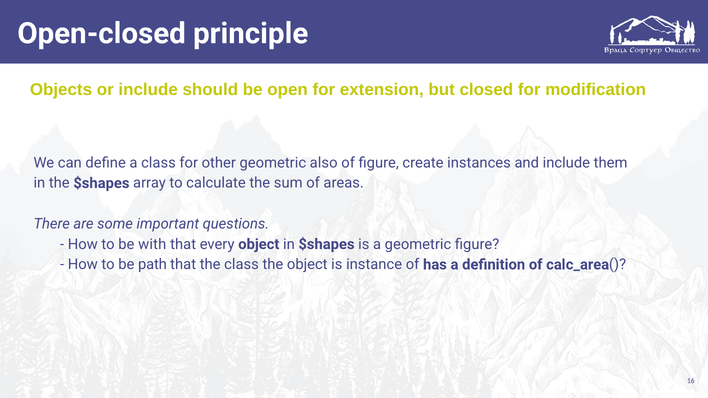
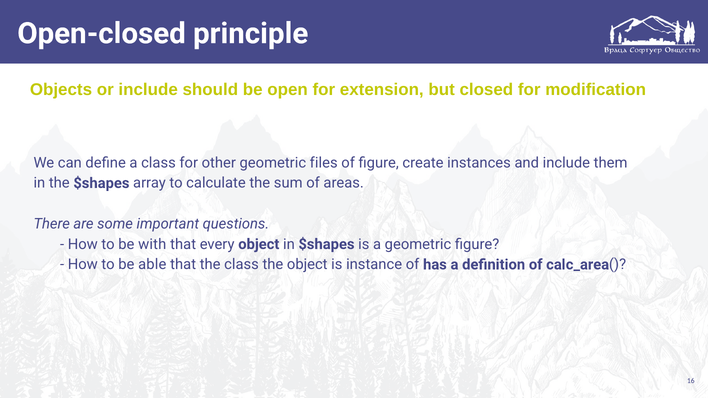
also: also -> files (324, 163)
path: path -> able (152, 265)
